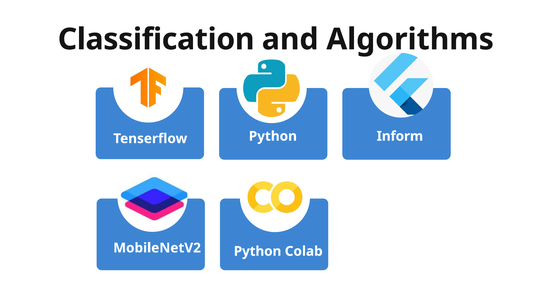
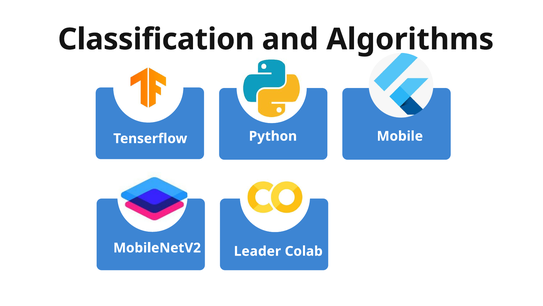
Inform: Inform -> Mobile (400, 136)
Python: Python -> Leader (257, 251)
